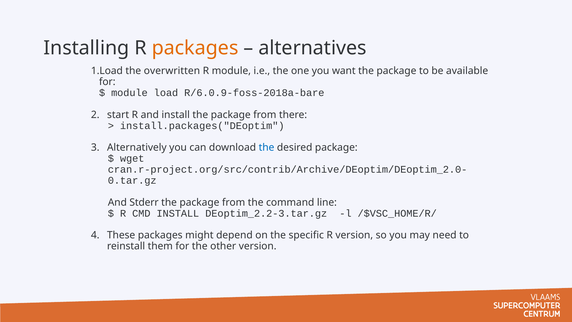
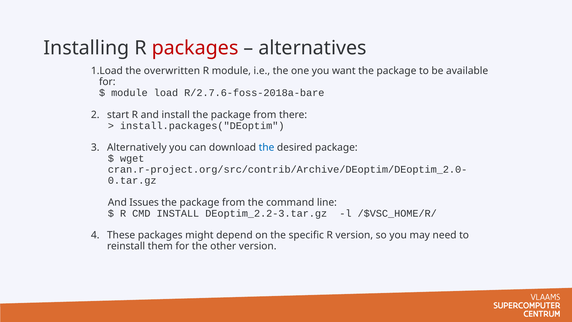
packages colour: orange -> red (195, 48)
R/6.0.9-foss-2018a-bare: R/6.0.9-foss-2018a-bare -> R/2.7.6-foss-2018a-bare (254, 93)
Stderr: Stderr -> Issues (144, 202)
